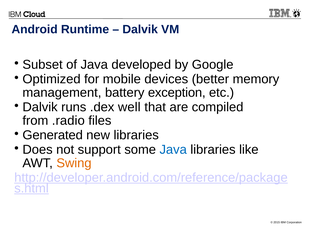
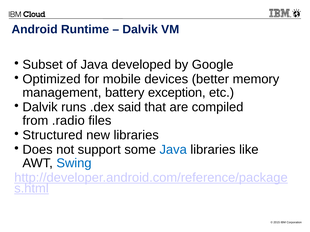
well: well -> said (129, 107)
Generated: Generated -> Structured (53, 135)
Swing colour: orange -> blue (74, 163)
